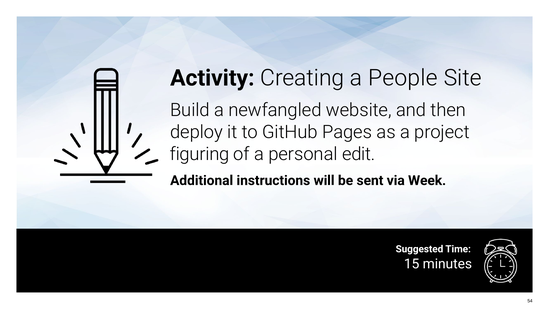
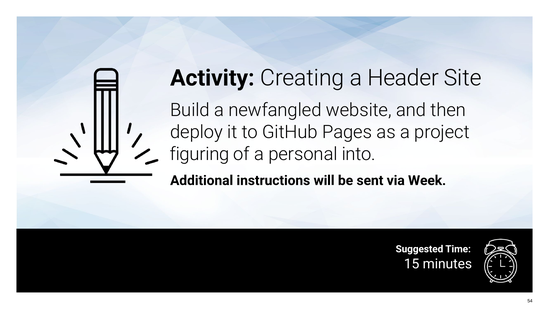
People: People -> Header (403, 78)
edit: edit -> into (359, 154)
